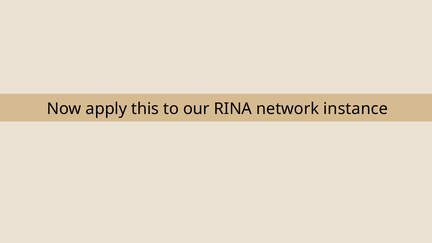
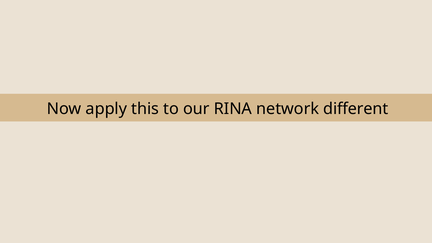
instance: instance -> different (356, 109)
